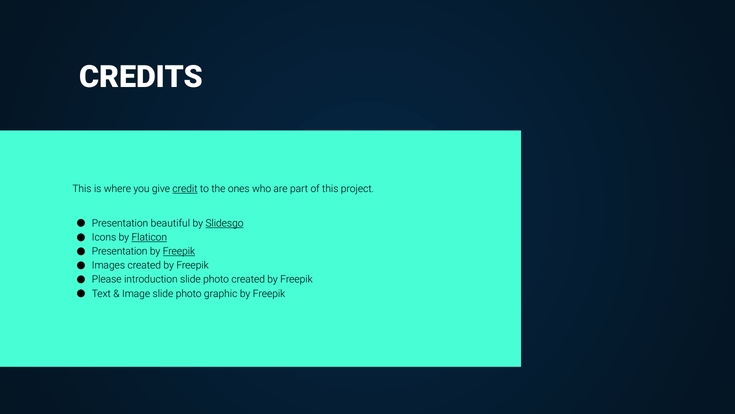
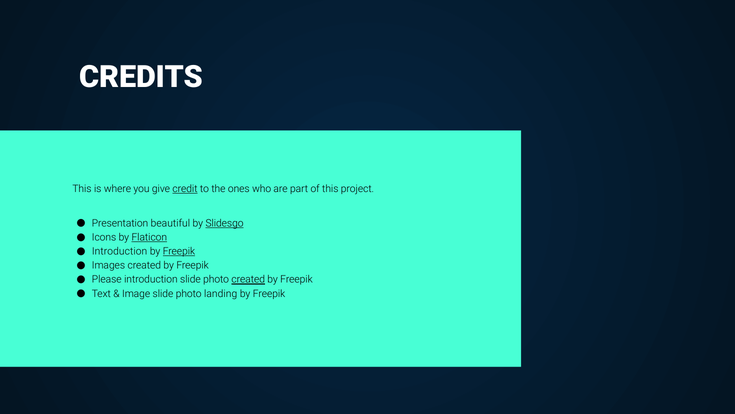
Presentation: Presentation -> Introduction (120, 251)
created underline: none -> present (248, 279)
graphic: graphic -> landing (221, 293)
